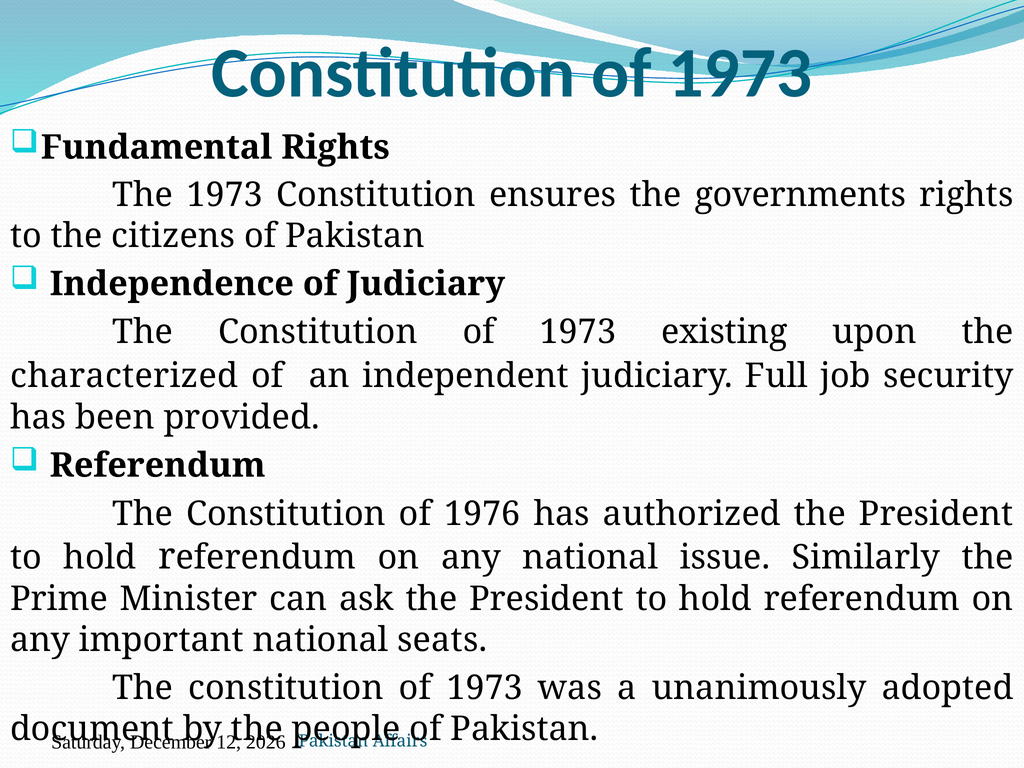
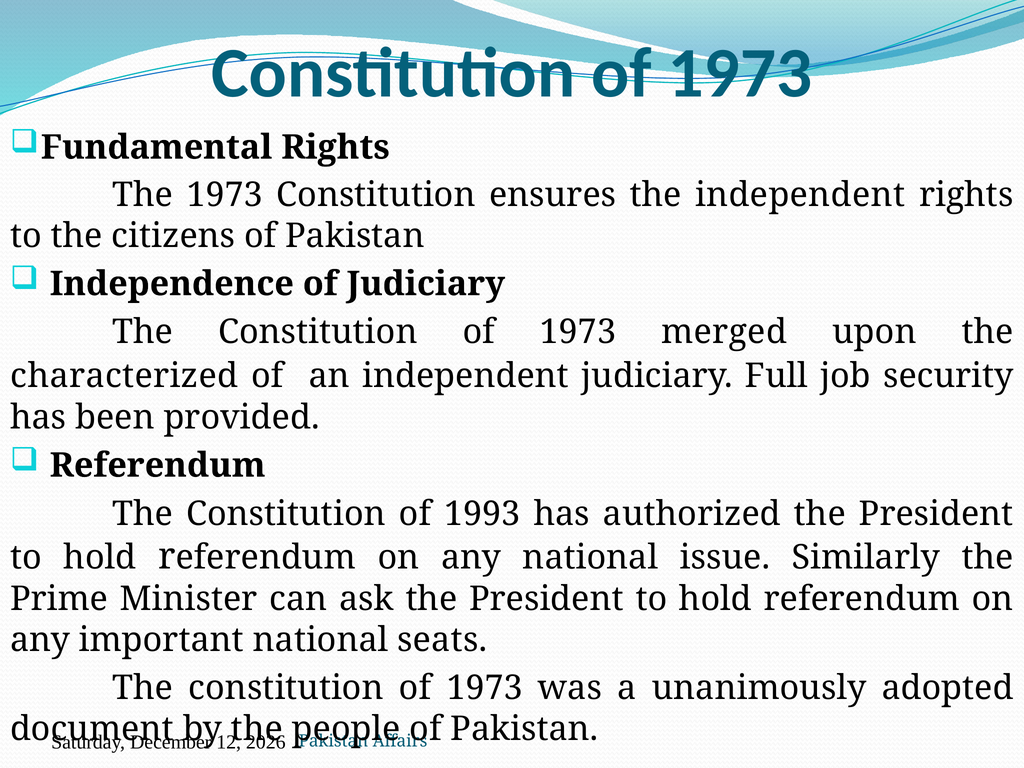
the governments: governments -> independent (800, 195)
existing: existing -> merged (724, 332)
1976: 1976 -> 1993 (482, 514)
